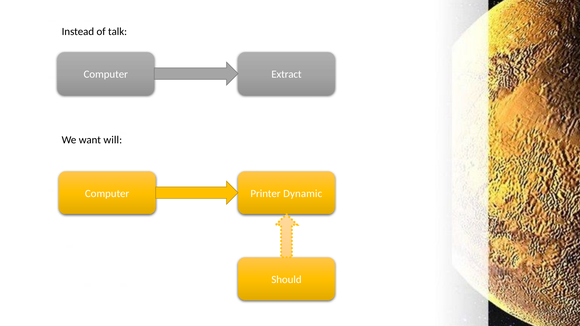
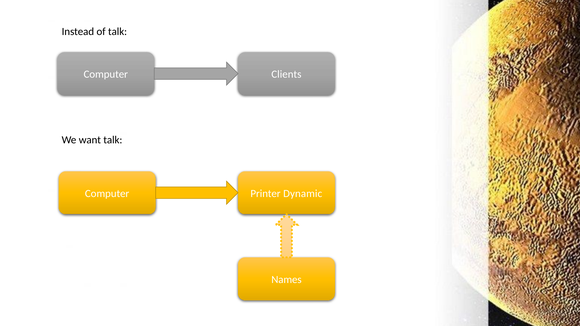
Extract: Extract -> Clients (286, 74)
want will: will -> talk (113, 140)
Should: Should -> Names (286, 280)
